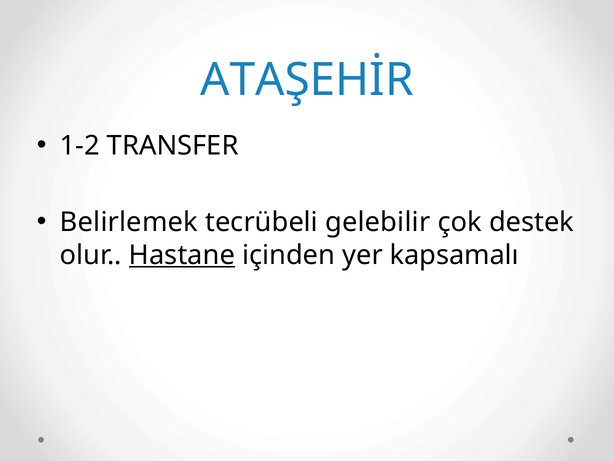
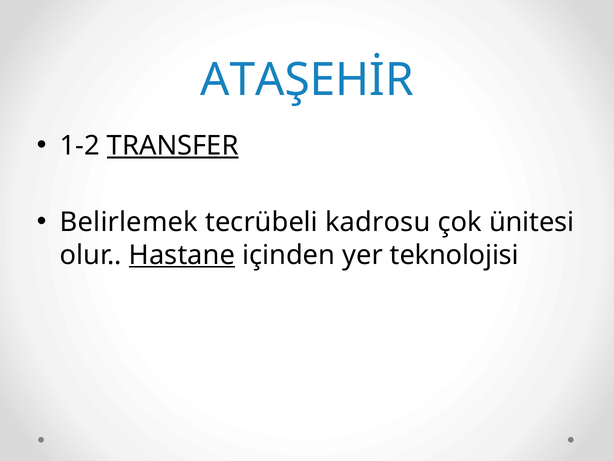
TRANSFER underline: none -> present (173, 146)
gelebilir: gelebilir -> kadrosu (378, 222)
destek: destek -> ünitesi (532, 222)
kapsamalı: kapsamalı -> teknolojisi (454, 255)
